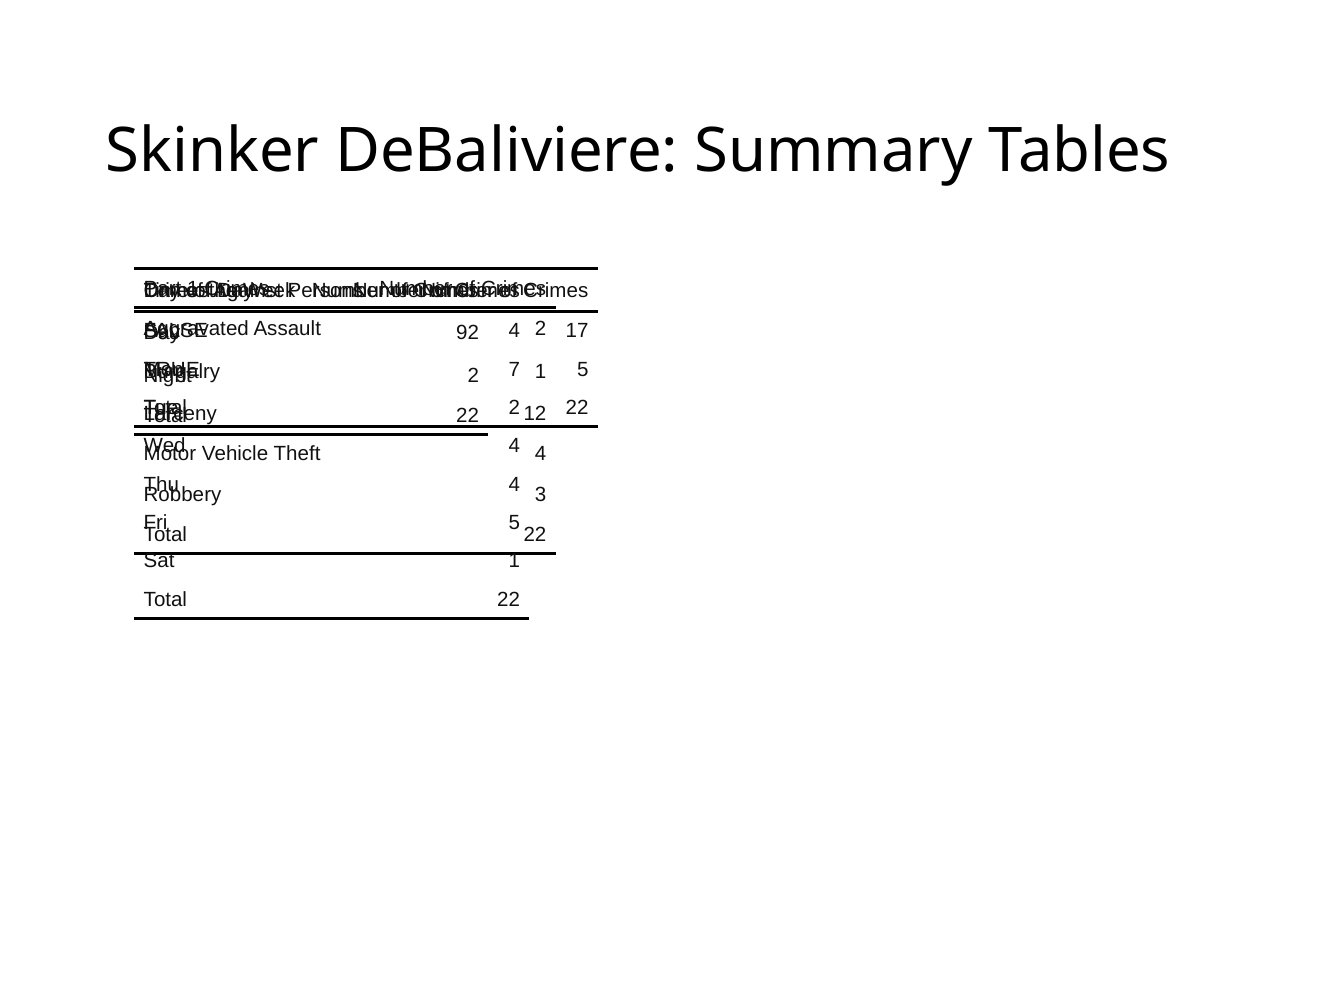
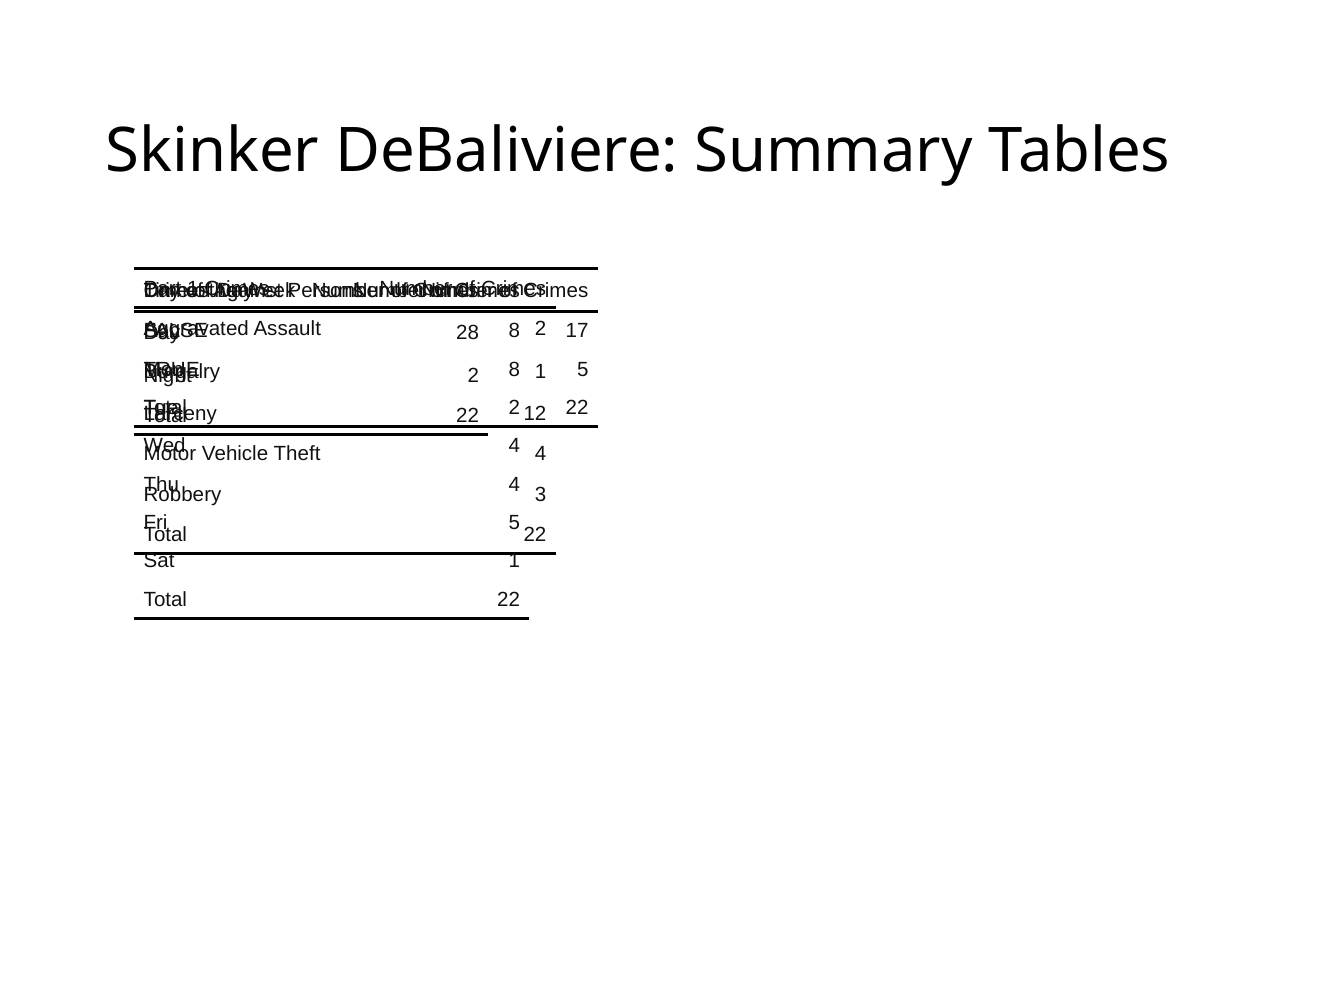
4: 4 -> 8 (514, 331)
92: 92 -> 28 (468, 333)
7: 7 -> 8 (514, 370)
